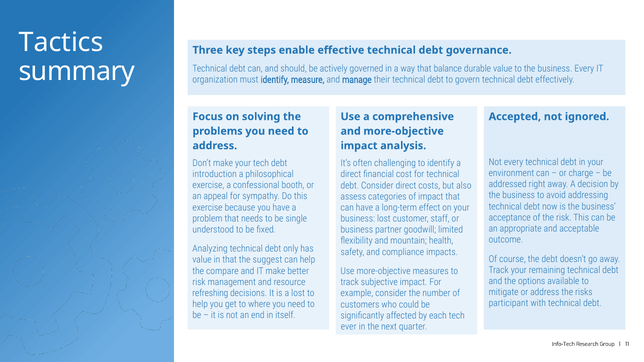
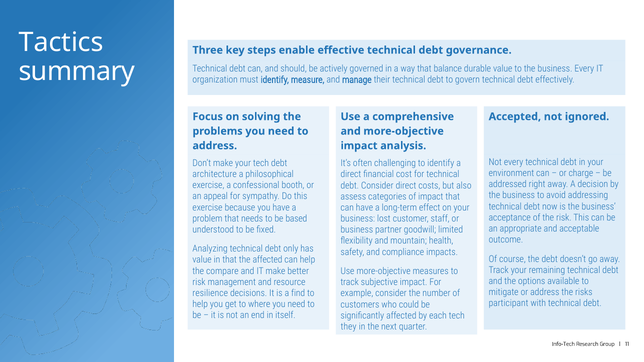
introduction: introduction -> architecture (215, 174)
single: single -> based (296, 219)
the suggest: suggest -> affected (268, 260)
refreshing: refreshing -> resilience (210, 293)
a lost: lost -> find (298, 293)
ever: ever -> they (349, 327)
